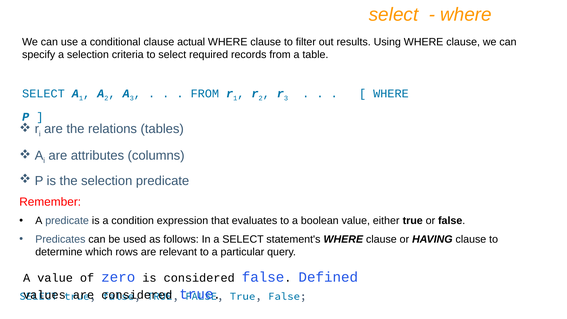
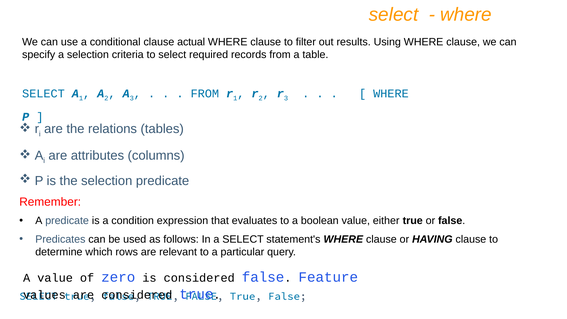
Defined: Defined -> Feature (328, 277)
